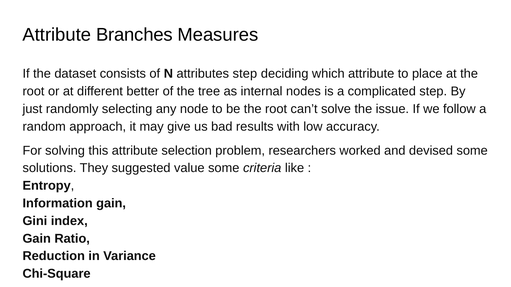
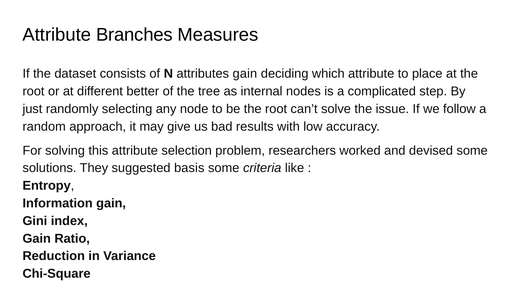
attributes step: step -> gain (245, 74)
value: value -> basis (189, 168)
